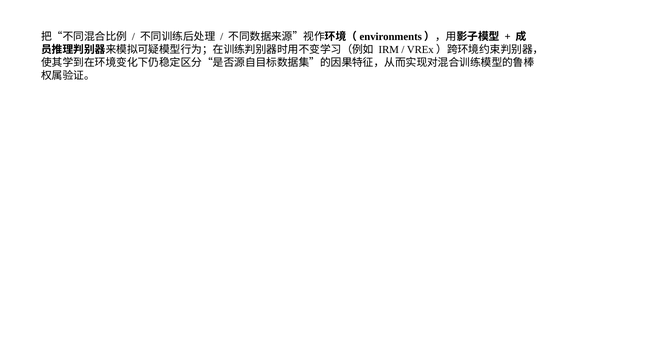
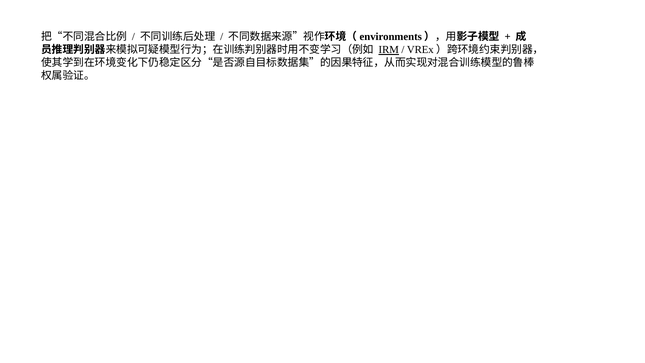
IRM underline: none -> present (389, 50)
